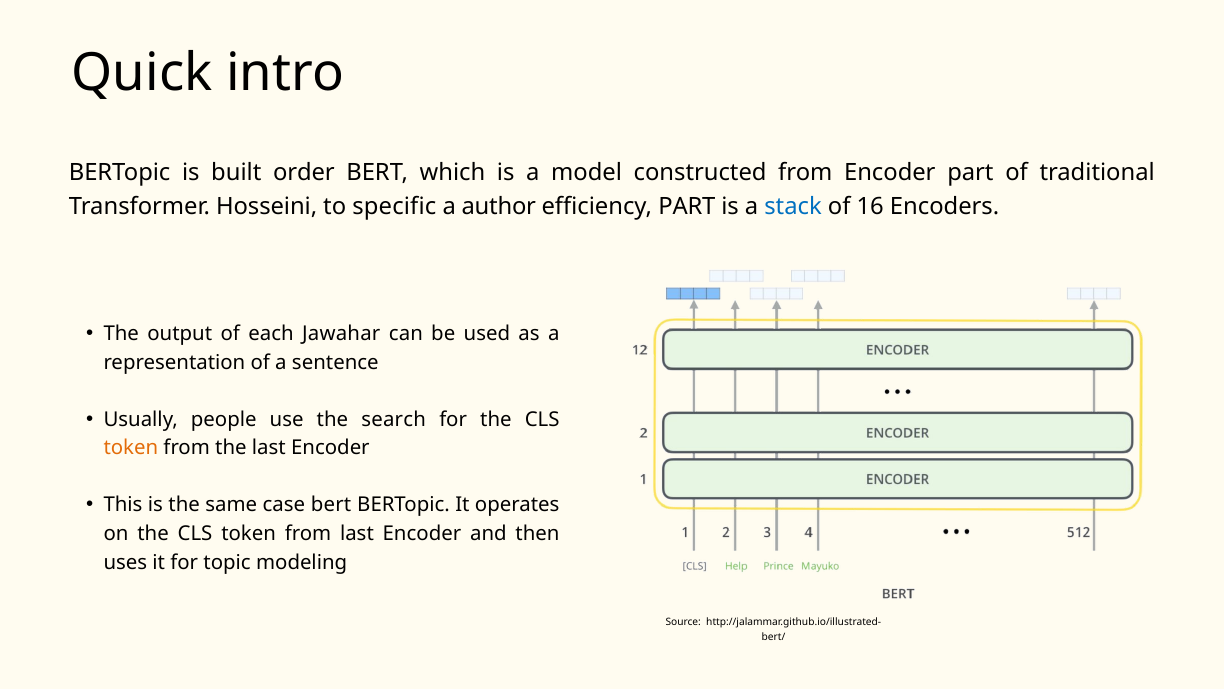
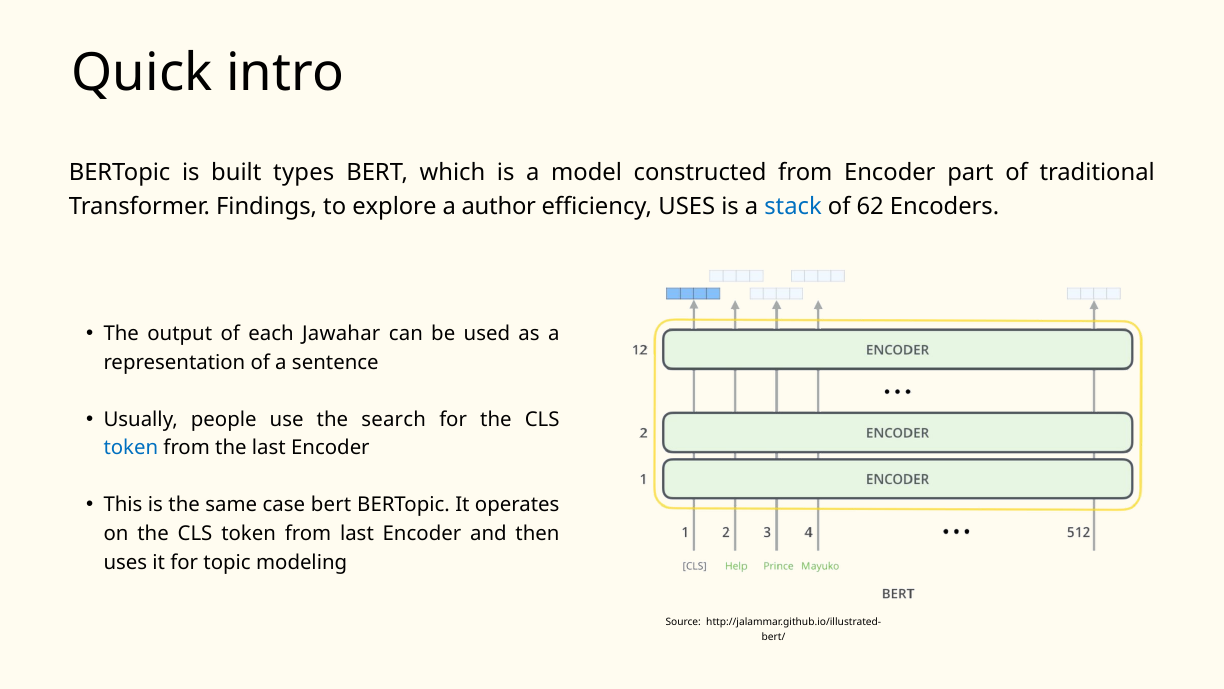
order: order -> types (304, 173)
Hosseini: Hosseini -> Findings (267, 206)
specific: specific -> explore (394, 206)
efficiency PART: PART -> USES (687, 206)
16: 16 -> 62 (870, 206)
token colour: orange -> blue (131, 448)
